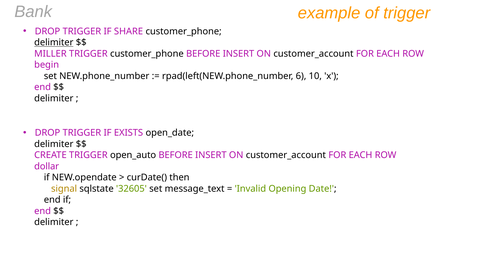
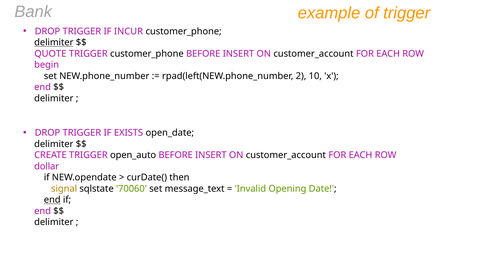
SHARE: SHARE -> INCUR (128, 31)
MILLER: MILLER -> QUOTE (50, 54)
6: 6 -> 2 (301, 76)
32605: 32605 -> 70060 (131, 189)
end underline: none -> present (52, 200)
